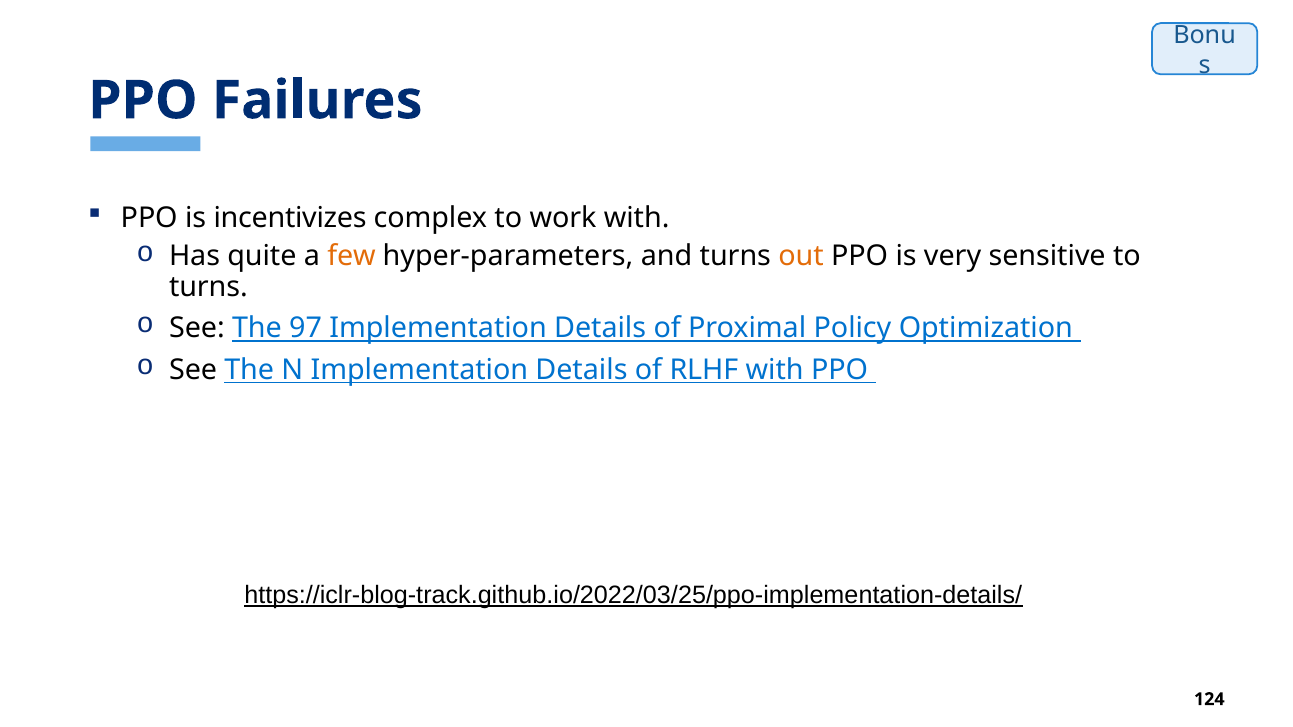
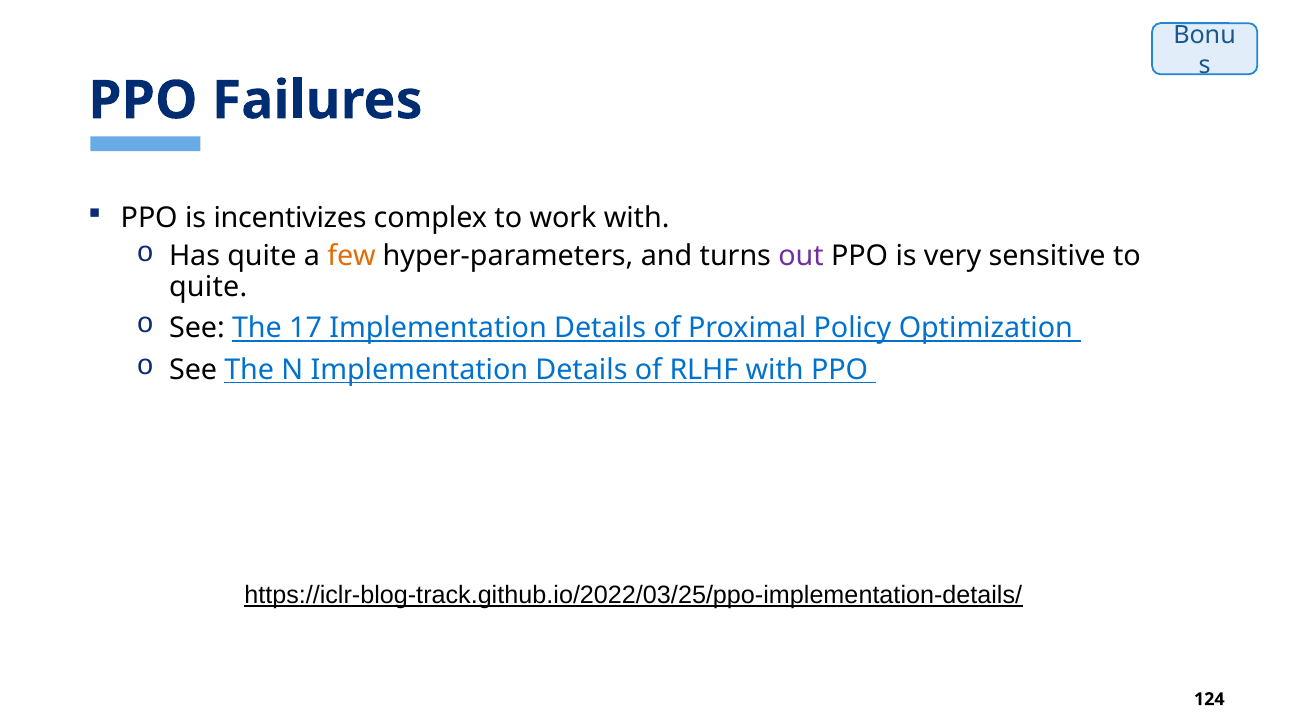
out colour: orange -> purple (801, 256)
turns: turns -> quite (208, 287)
97: 97 -> 17 (306, 328)
